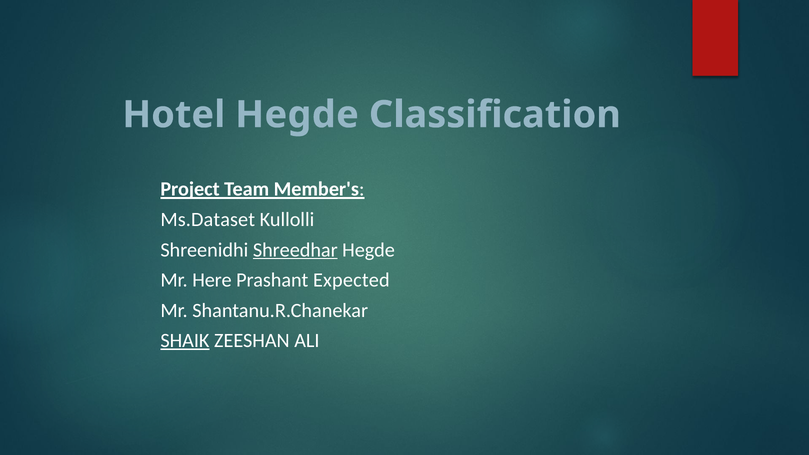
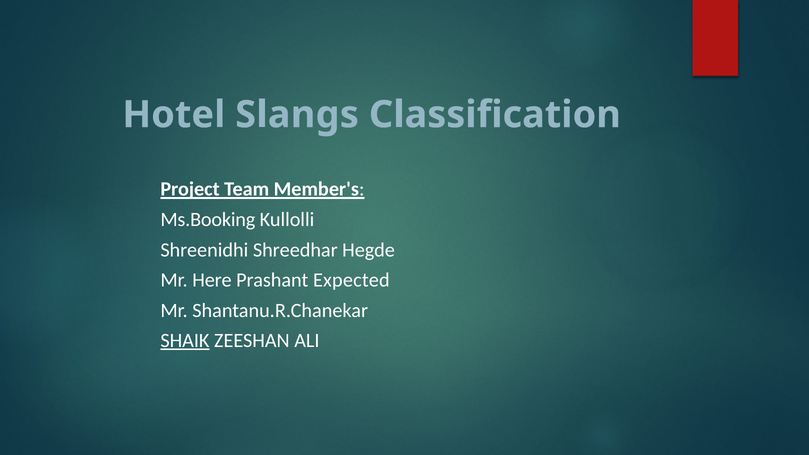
Hotel Hegde: Hegde -> Slangs (297, 115)
Ms.Dataset: Ms.Dataset -> Ms.Booking (208, 220)
Shreedhar underline: present -> none (295, 250)
